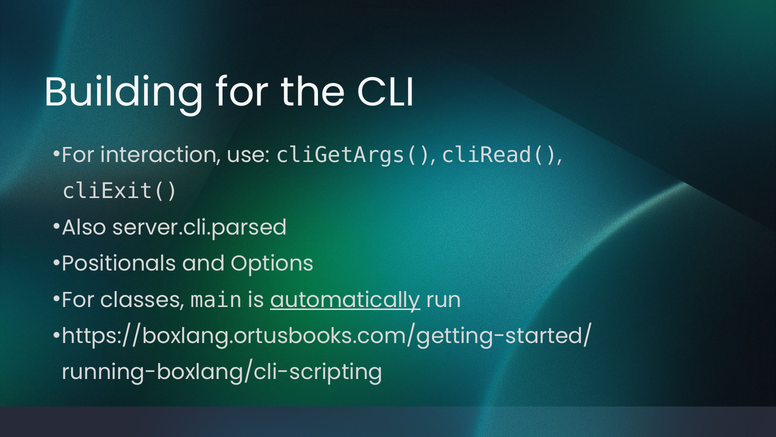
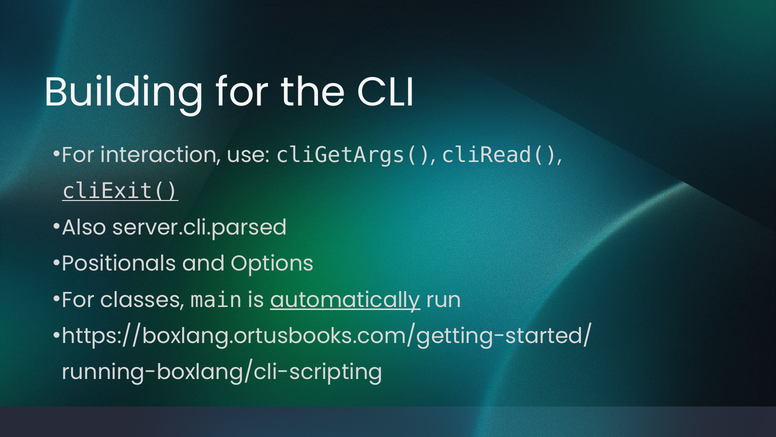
cliExit( underline: none -> present (120, 191)
